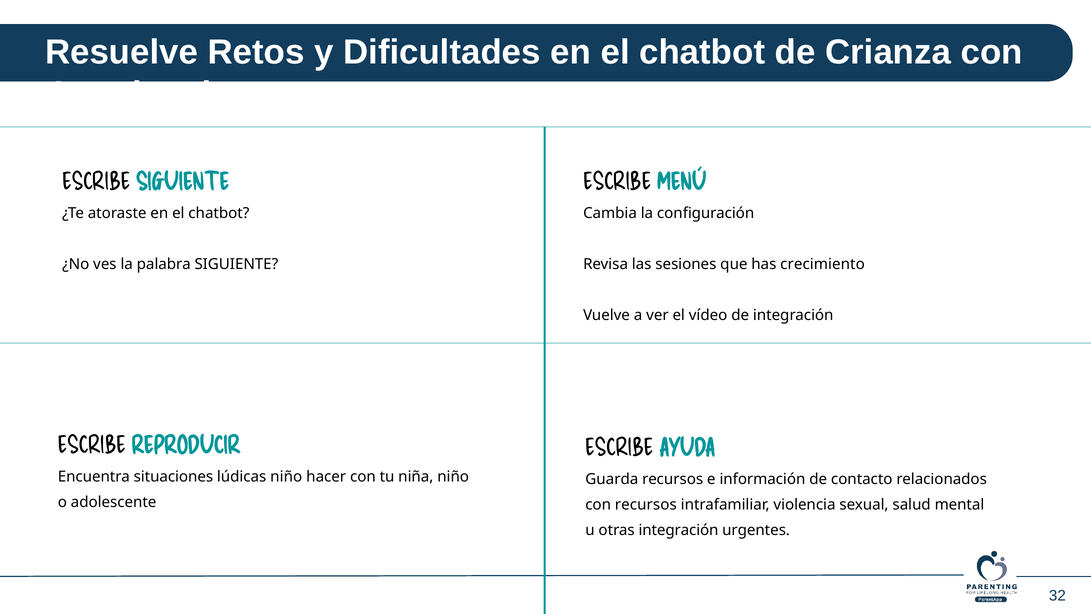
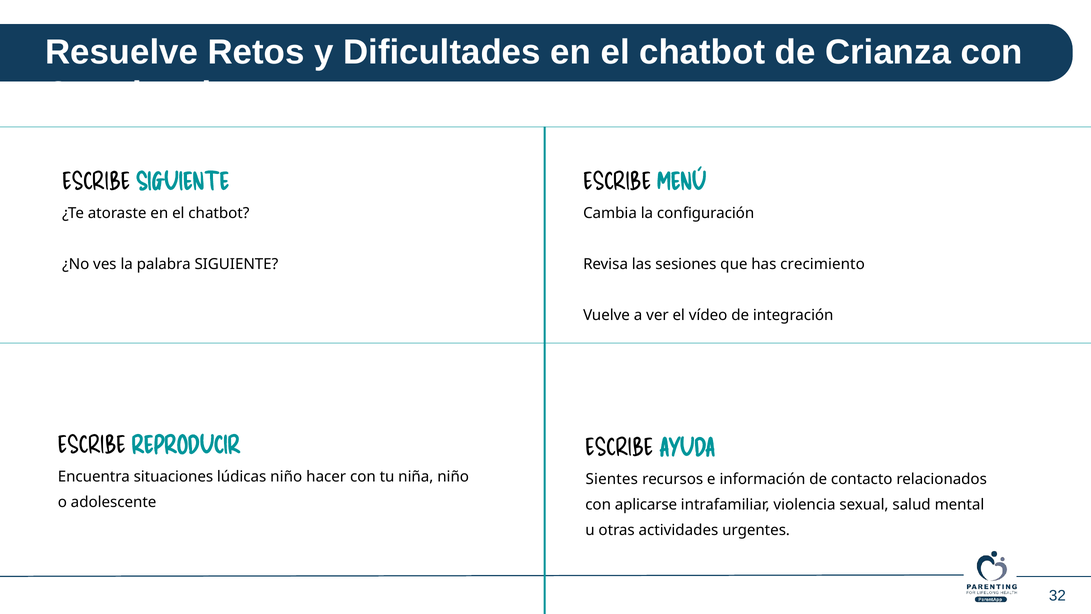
Guarda: Guarda -> Sientes (612, 479)
con recursos: recursos -> aplicarse (646, 504)
otras integración: integración -> actividades (678, 530)
